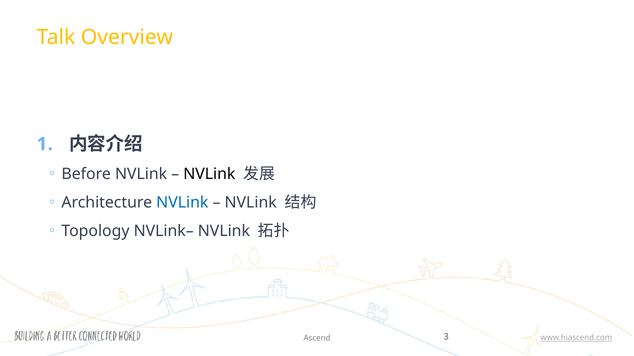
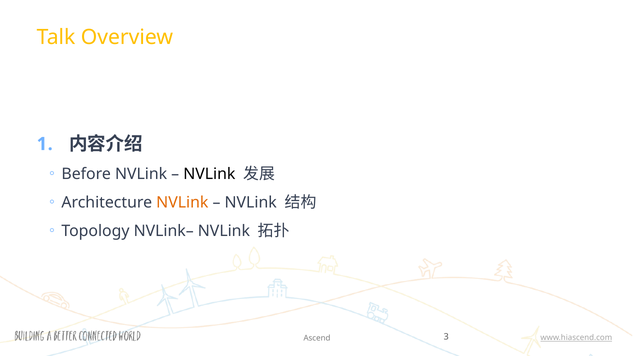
NVLink colour: blue -> orange (182, 203)
